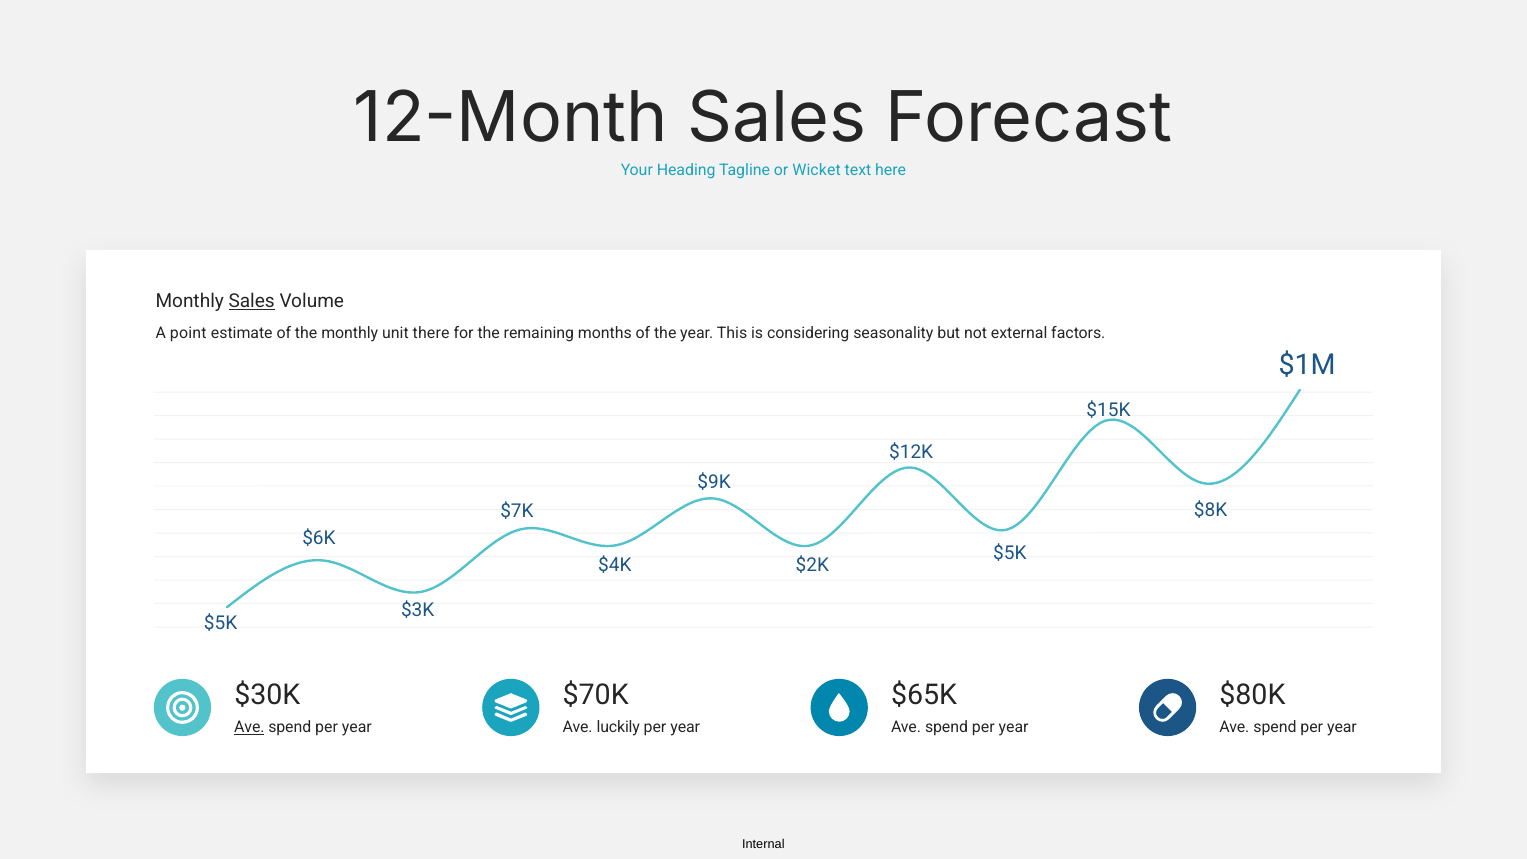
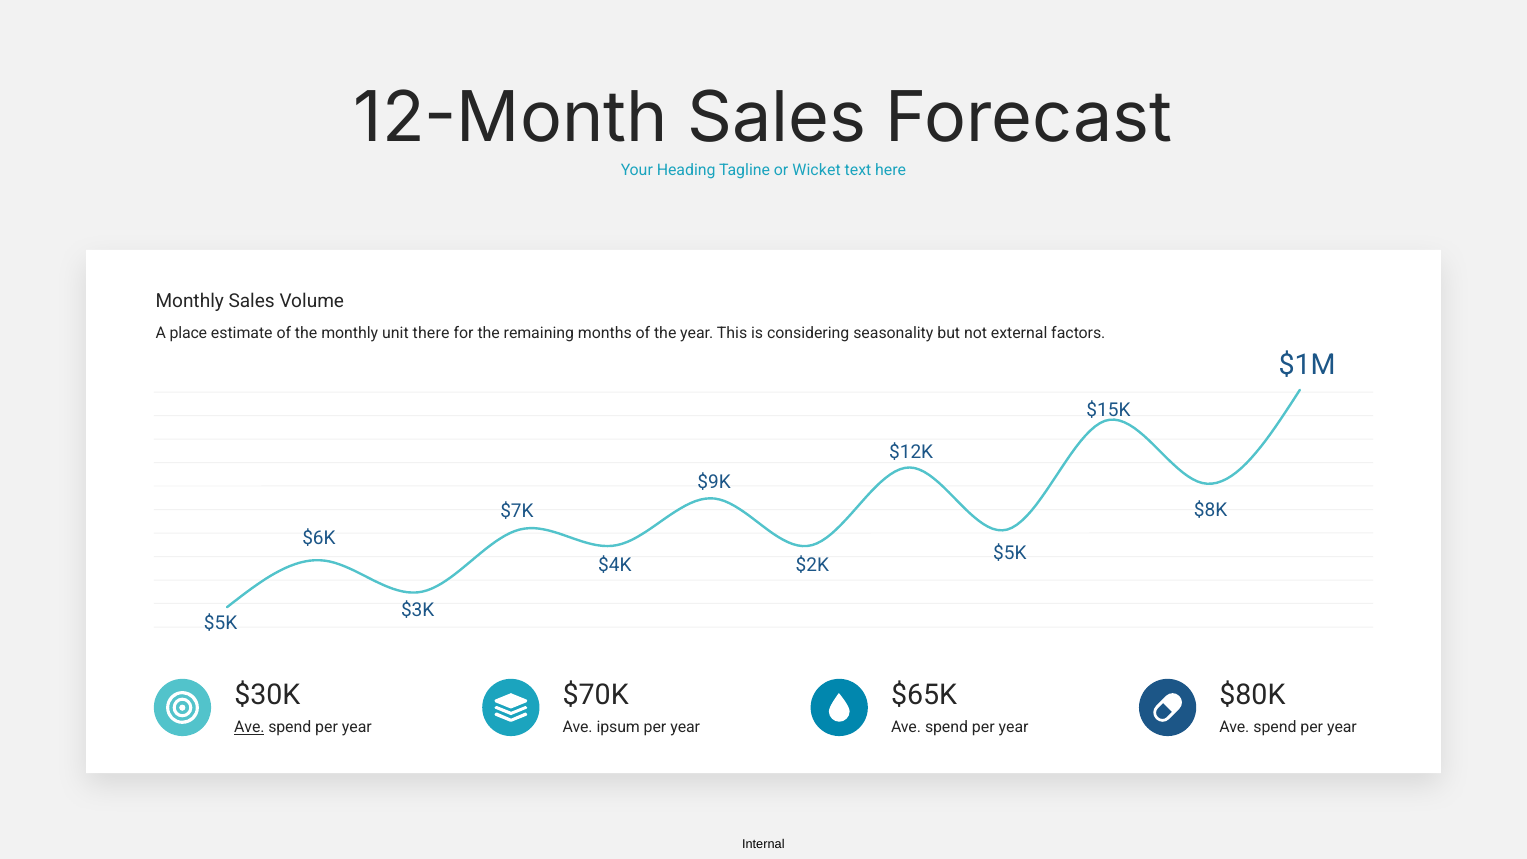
Sales underline: present -> none (252, 301)
point: point -> place (188, 334)
luckily: luckily -> ipsum (618, 727)
